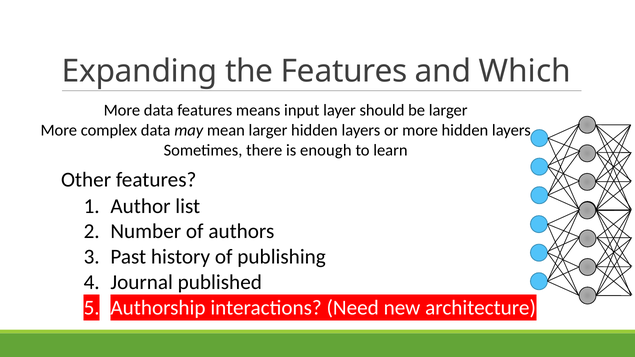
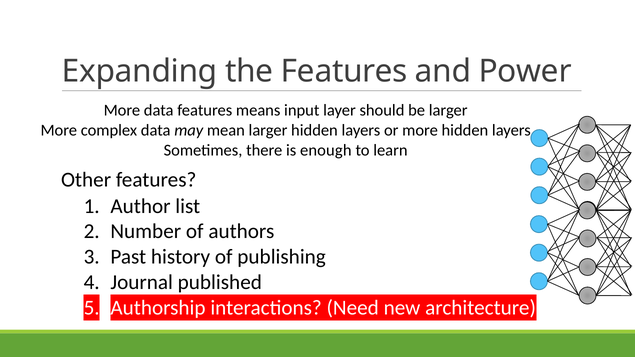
Which: Which -> Power (525, 71)
